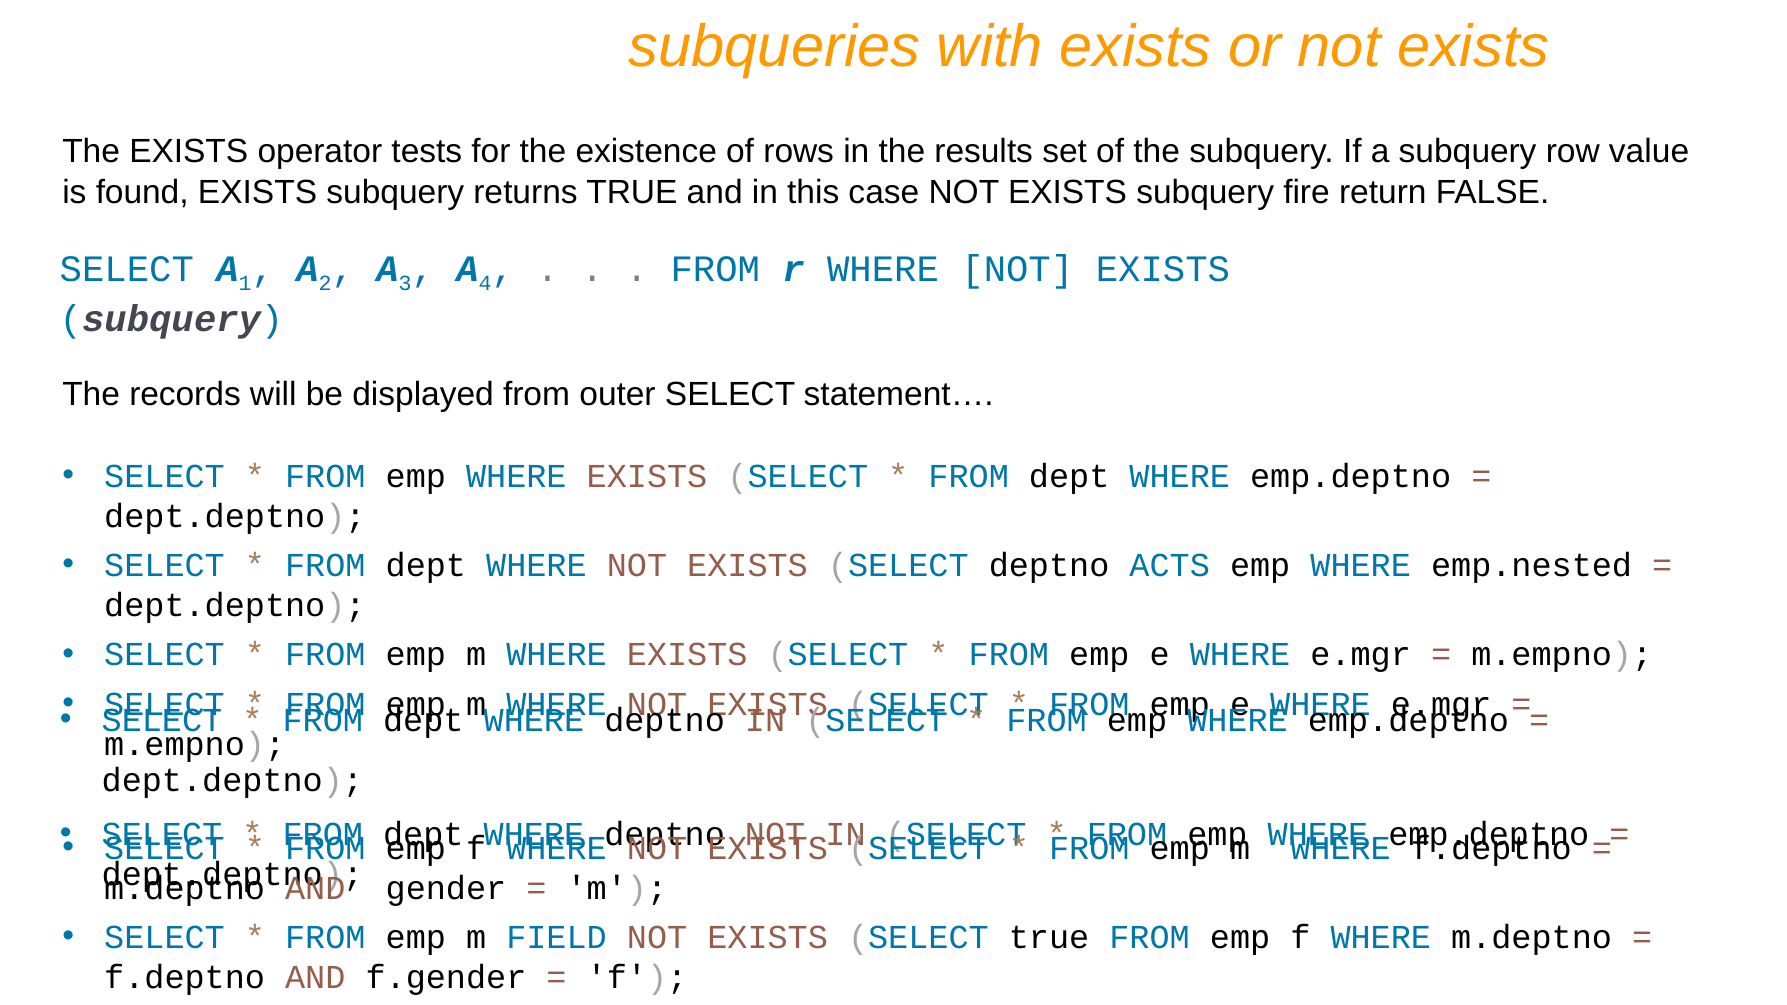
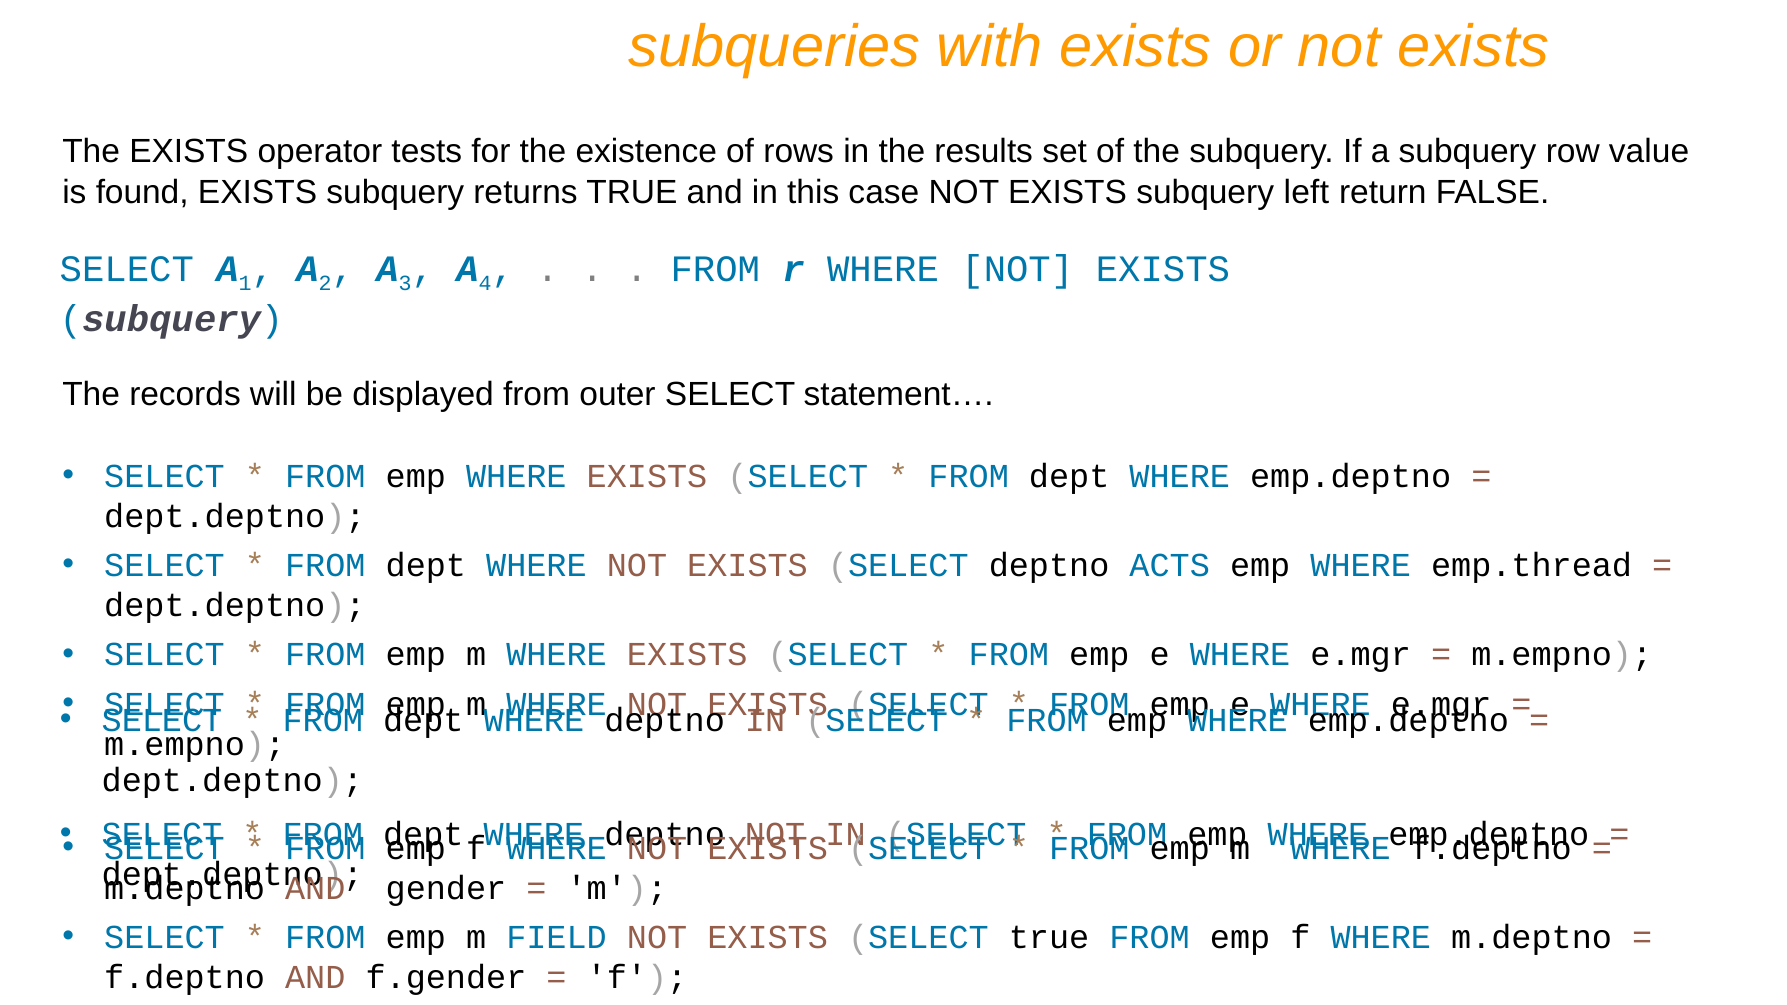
fire: fire -> left (1306, 192)
emp.nested: emp.nested -> emp.thread (1532, 566)
